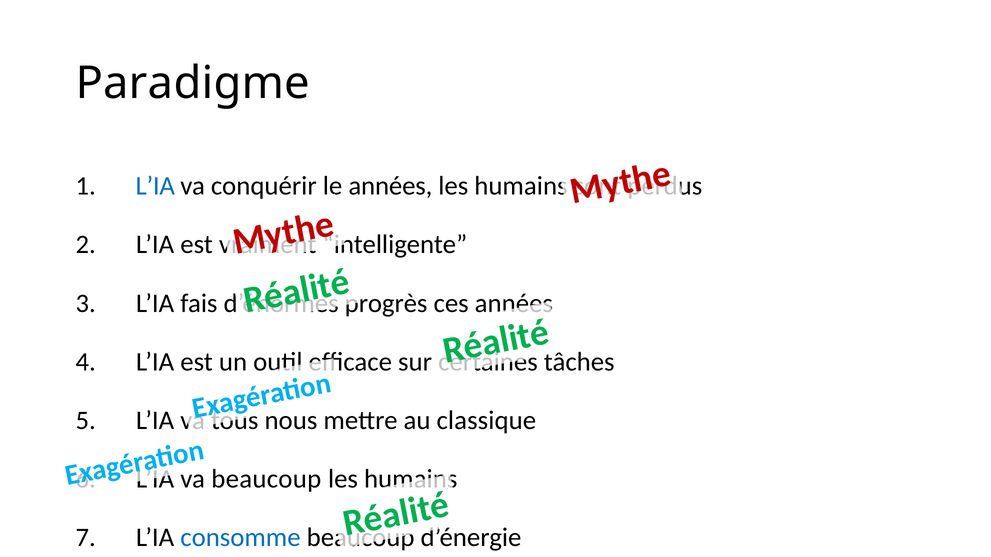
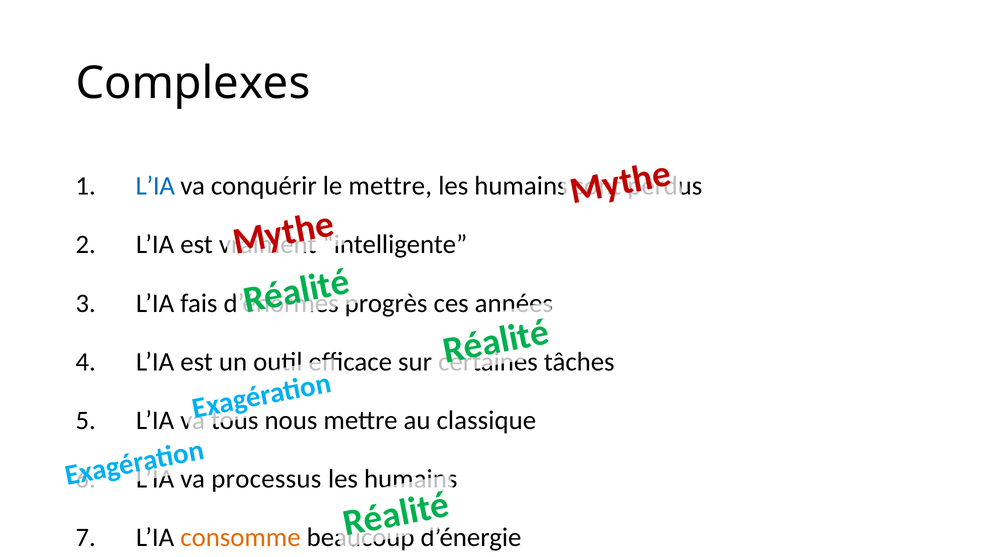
Paradigme: Paradigme -> Complexes (193, 83)
années: années -> mettre (390, 186)
beaucoup: beaucoup -> processus (266, 479)
consomme colour: blue -> orange (240, 538)
